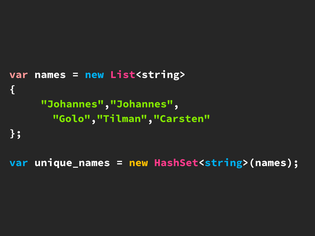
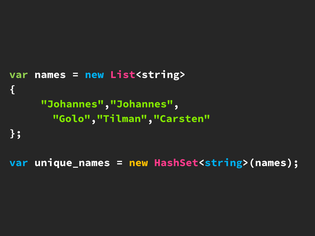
var colour: pink -> light green (19, 75)
